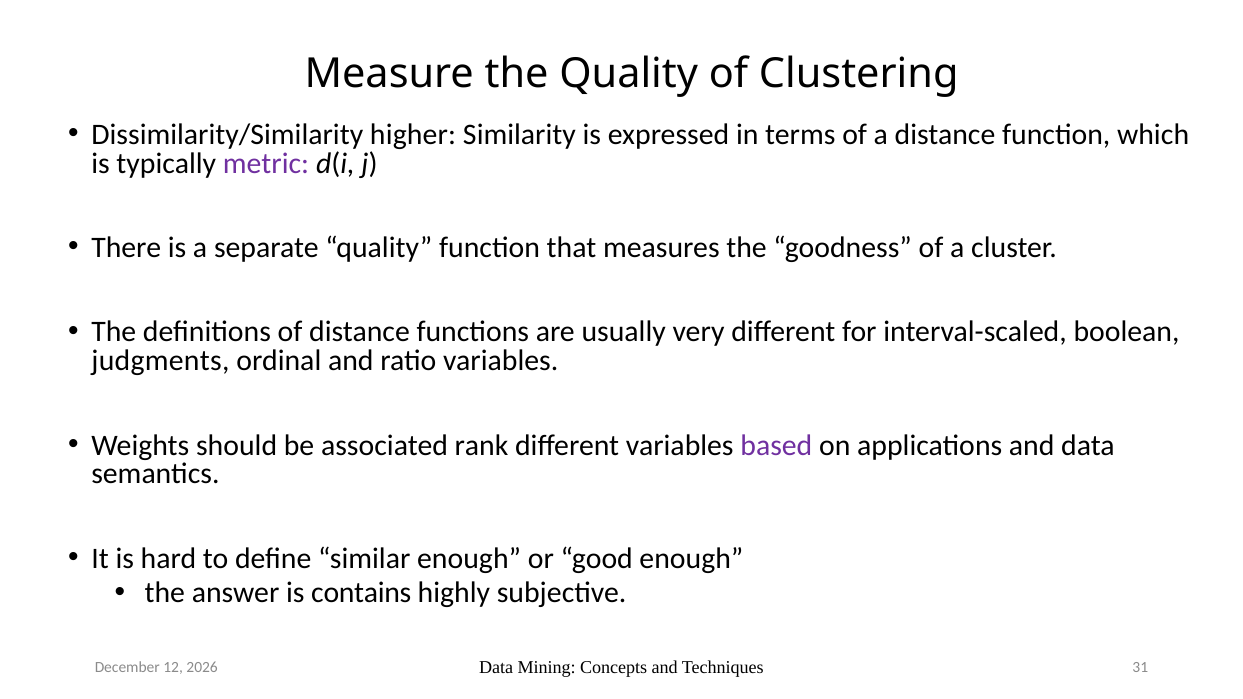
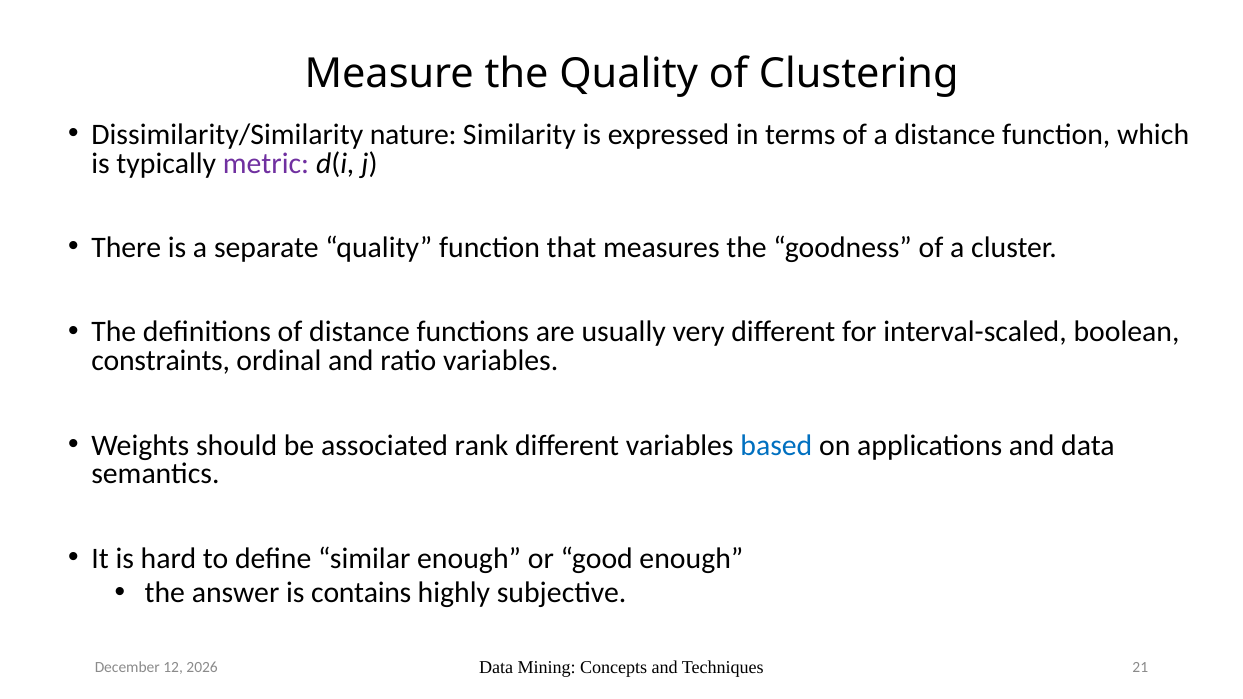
higher: higher -> nature (413, 135)
judgments: judgments -> constraints (161, 361)
based colour: purple -> blue (776, 445)
31: 31 -> 21 (1140, 668)
